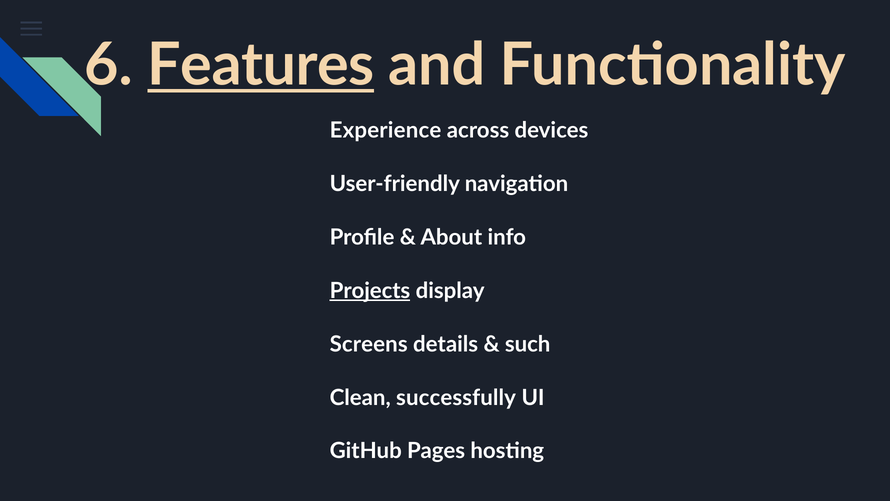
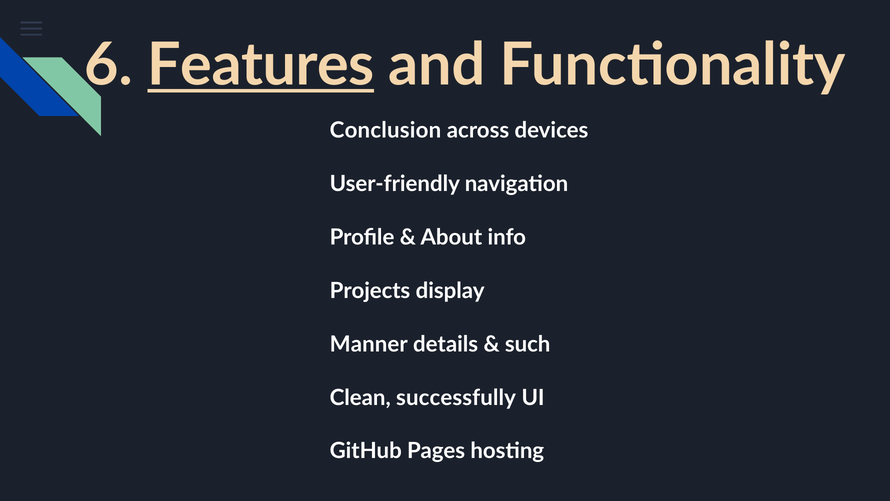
Experience: Experience -> Conclusion (385, 130)
Projects underline: present -> none (370, 291)
Screens: Screens -> Manner (369, 344)
